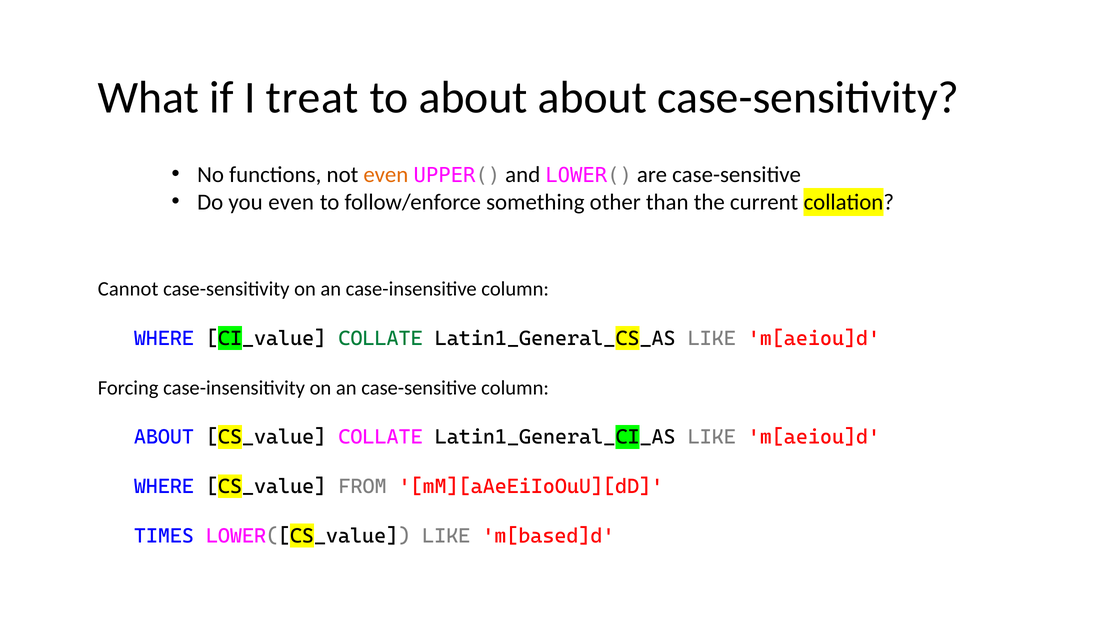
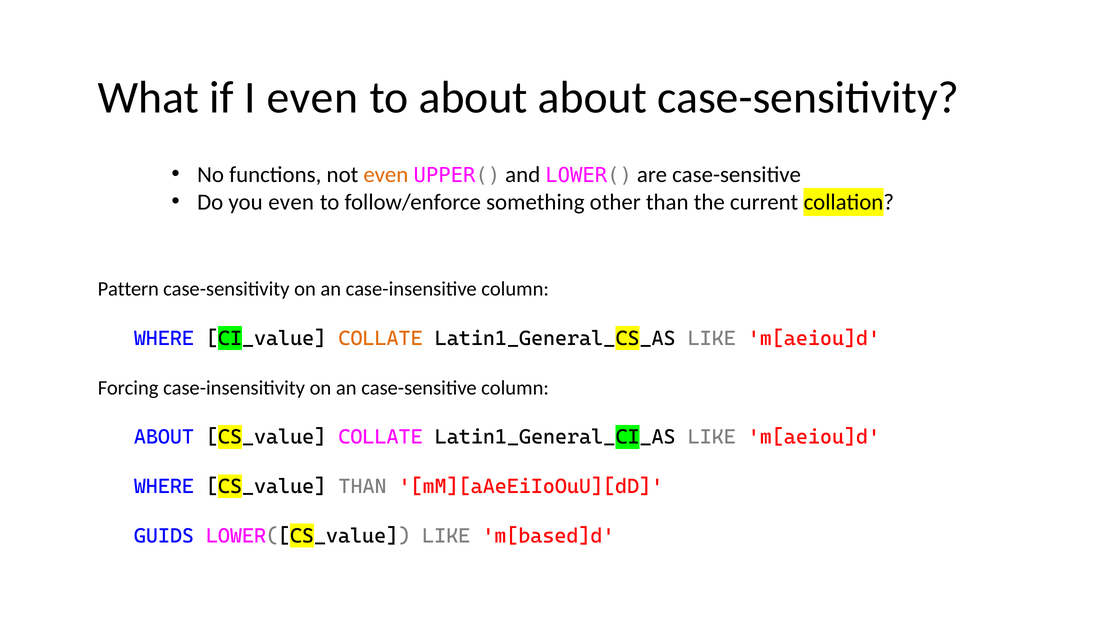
I treat: treat -> even (312, 98)
Cannot: Cannot -> Pattern (128, 289)
COLLATE colour: green -> orange (381, 339)
CS_value FROM: FROM -> THAN (363, 487)
TIMES: TIMES -> GUIDS (164, 536)
